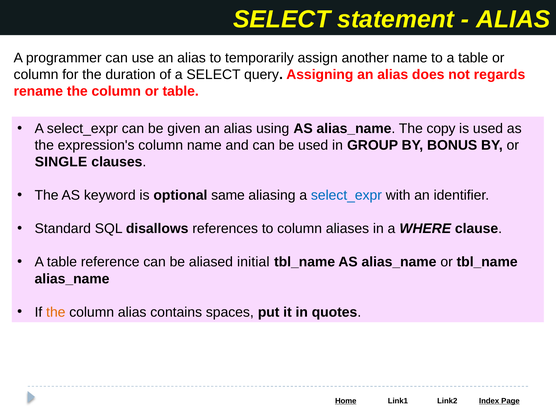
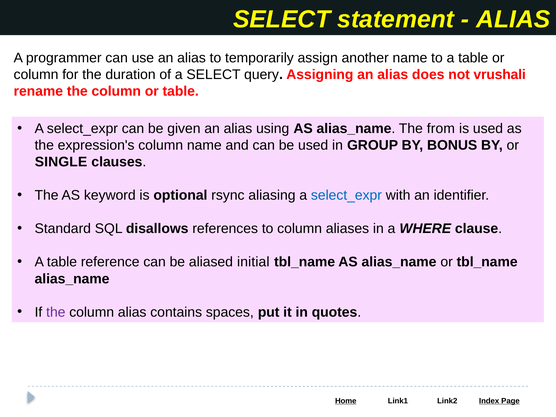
regards: regards -> vrushali (500, 75)
copy: copy -> from (441, 129)
same: same -> rsync (228, 195)
the colour: orange -> purple (56, 312)
